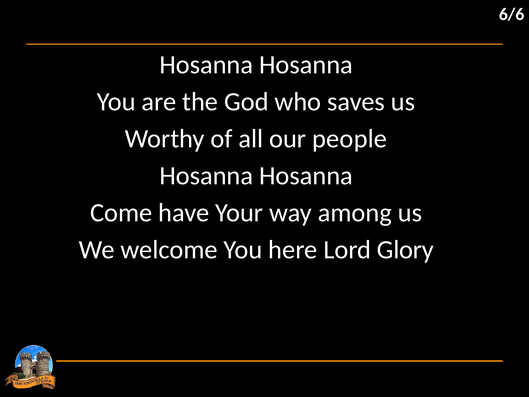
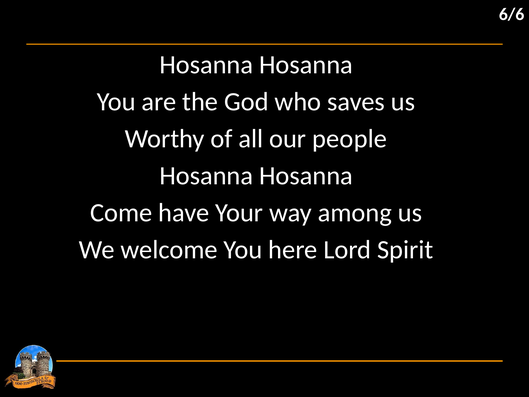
Glory: Glory -> Spirit (405, 250)
